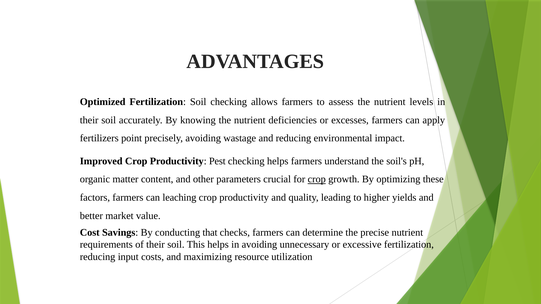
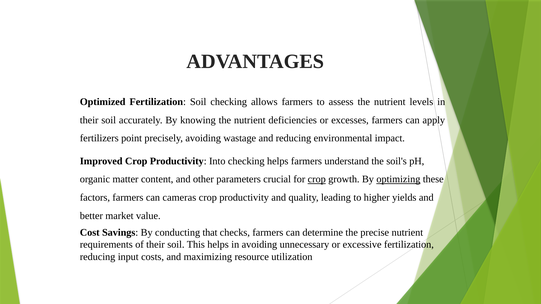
Pest: Pest -> Into (217, 161)
optimizing underline: none -> present (398, 179)
leaching: leaching -> cameras (179, 198)
